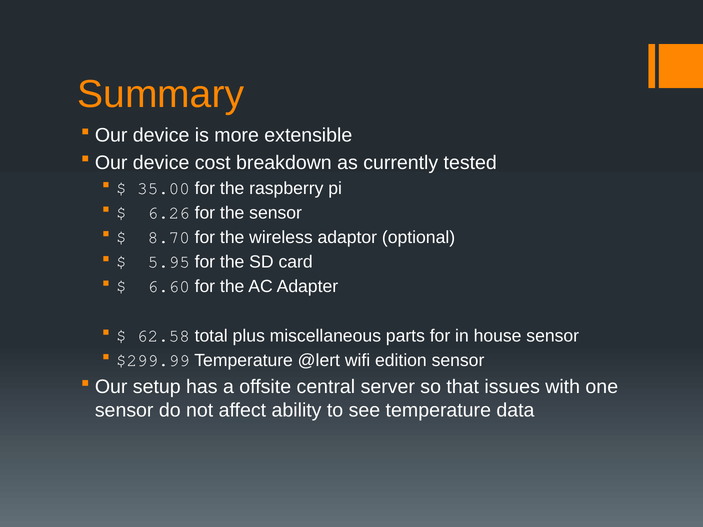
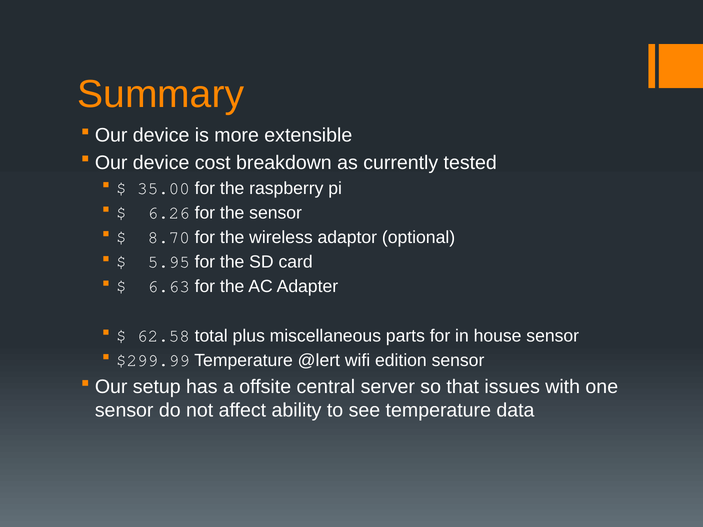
6.60: 6.60 -> 6.63 (169, 287)
